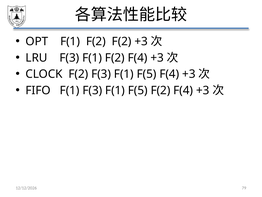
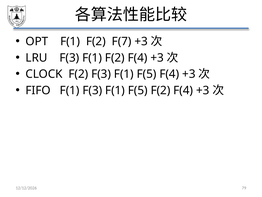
F(2 F(2: F(2 -> F(7 (122, 41)
